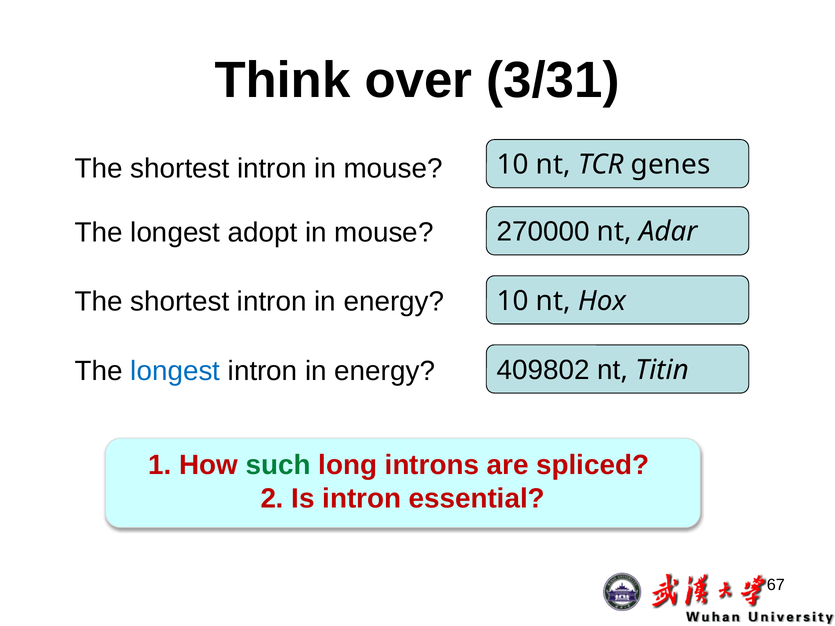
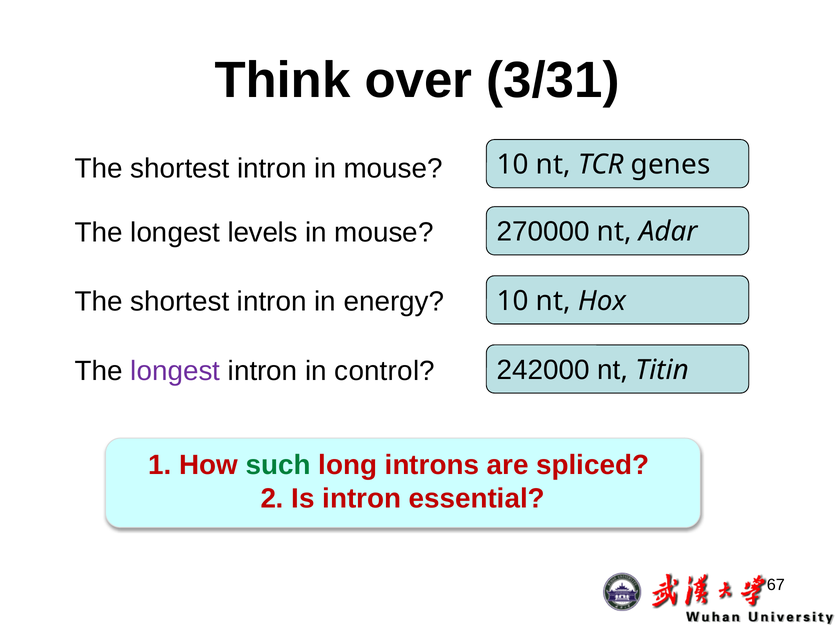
adopt: adopt -> levels (263, 233)
409802: 409802 -> 242000 (543, 370)
longest colour: blue -> purple (175, 371)
energy: energy -> control (385, 371)
